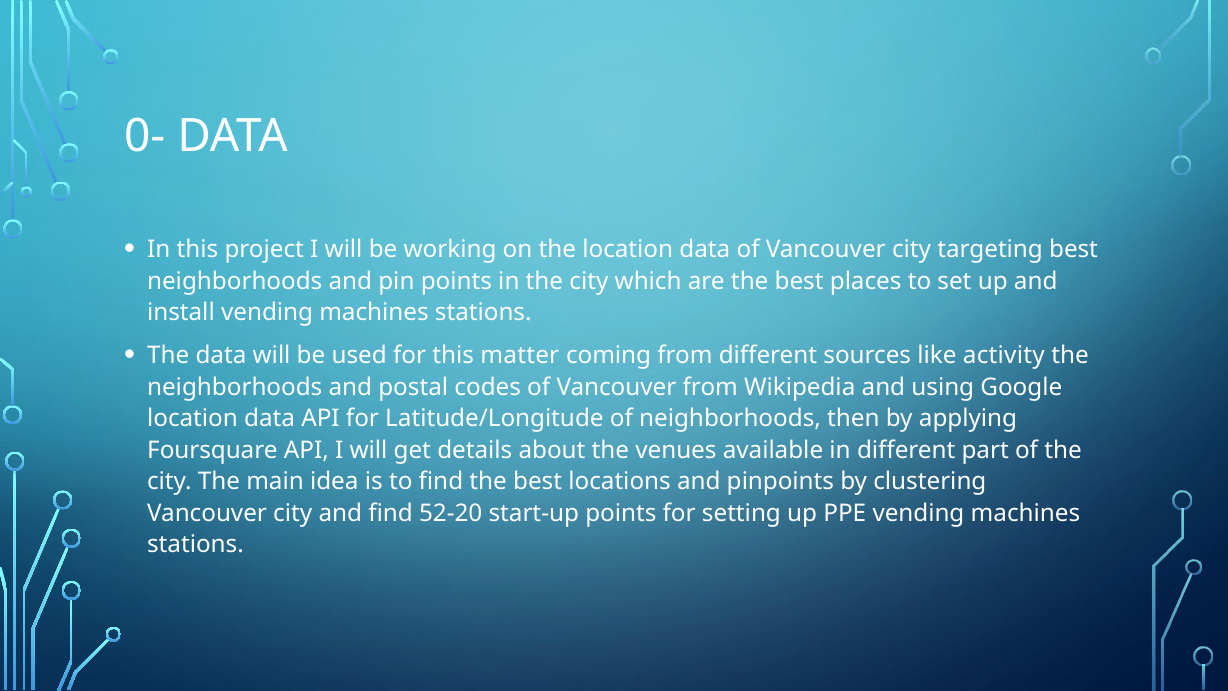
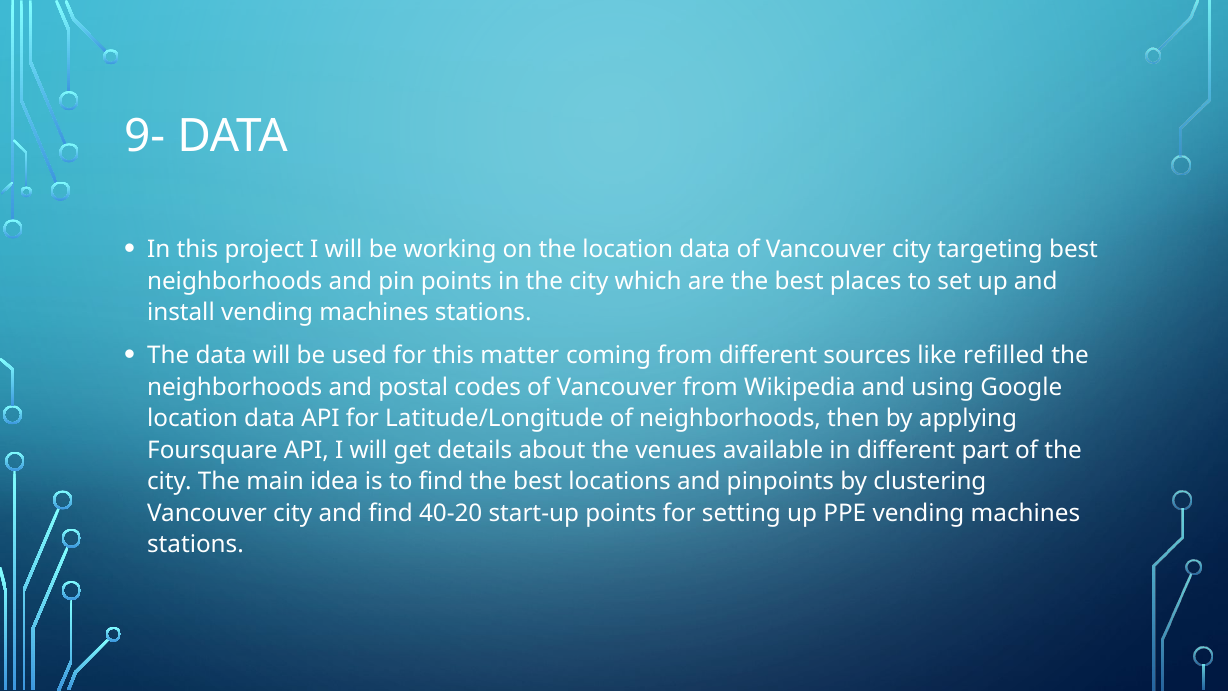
0-: 0- -> 9- (145, 136)
activity: activity -> refilled (1004, 356)
52-20: 52-20 -> 40-20 (451, 513)
